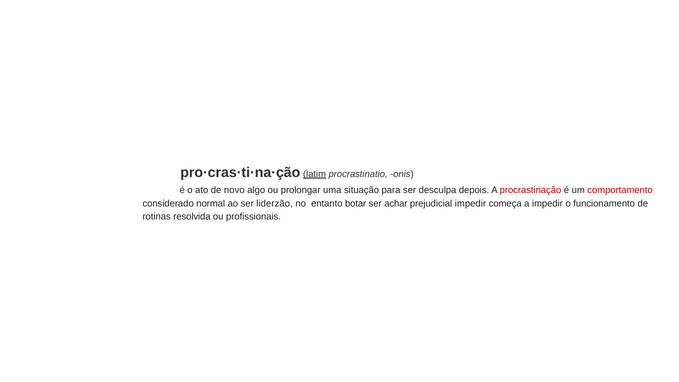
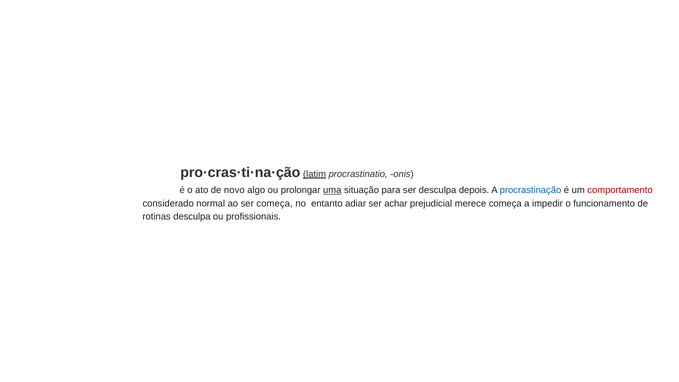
uma underline: none -> present (332, 190)
procrastinação colour: red -> blue (530, 190)
ser liderzão: liderzão -> começa (275, 204)
botar: botar -> adiar (356, 204)
prejudicial impedir: impedir -> merece (470, 204)
rotinas resolvida: resolvida -> desculpa (192, 217)
